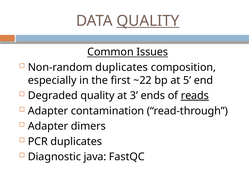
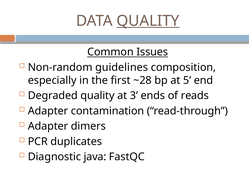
Non-random duplicates: duplicates -> guidelines (122, 67)
~22: ~22 -> ~28 (143, 80)
reads underline: present -> none (195, 95)
